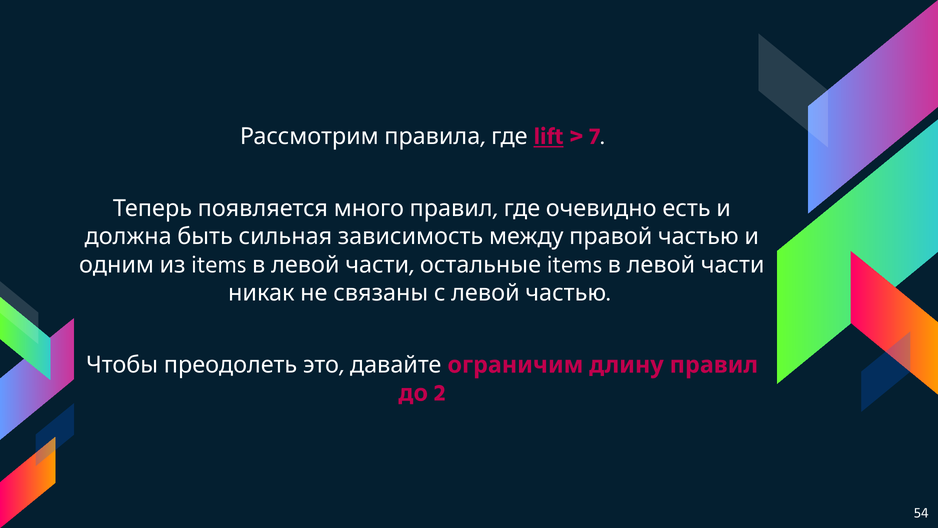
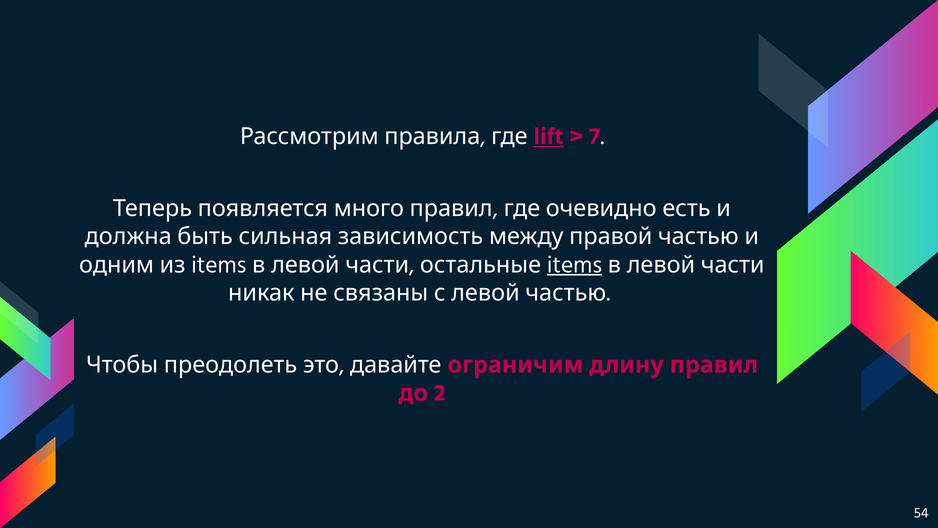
items underline: none -> present (575, 265)
